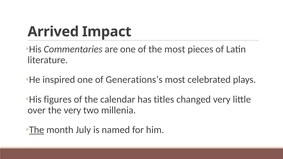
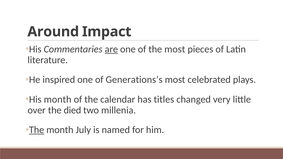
Arrived: Arrived -> Around (53, 32)
are underline: none -> present (111, 49)
His figures: figures -> month (58, 99)
the very: very -> died (72, 110)
